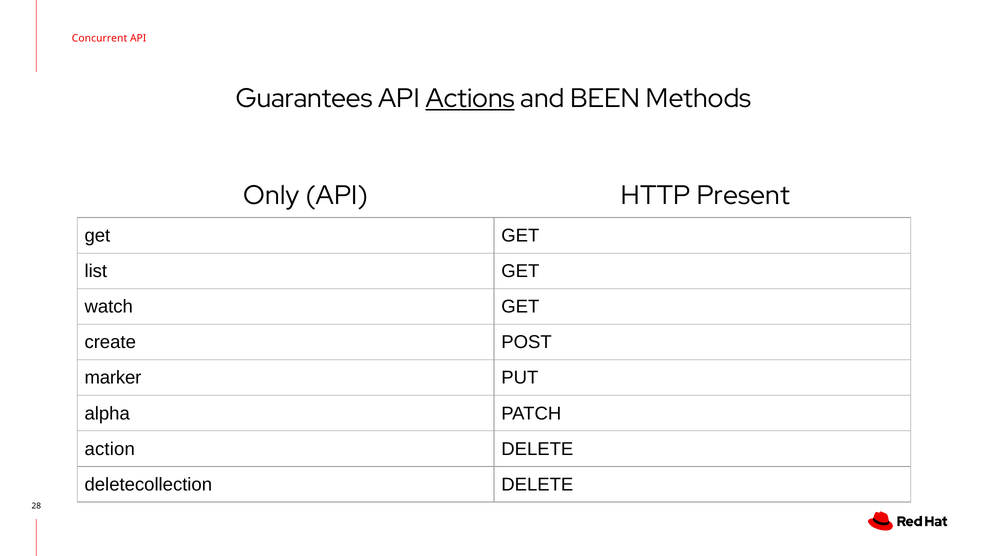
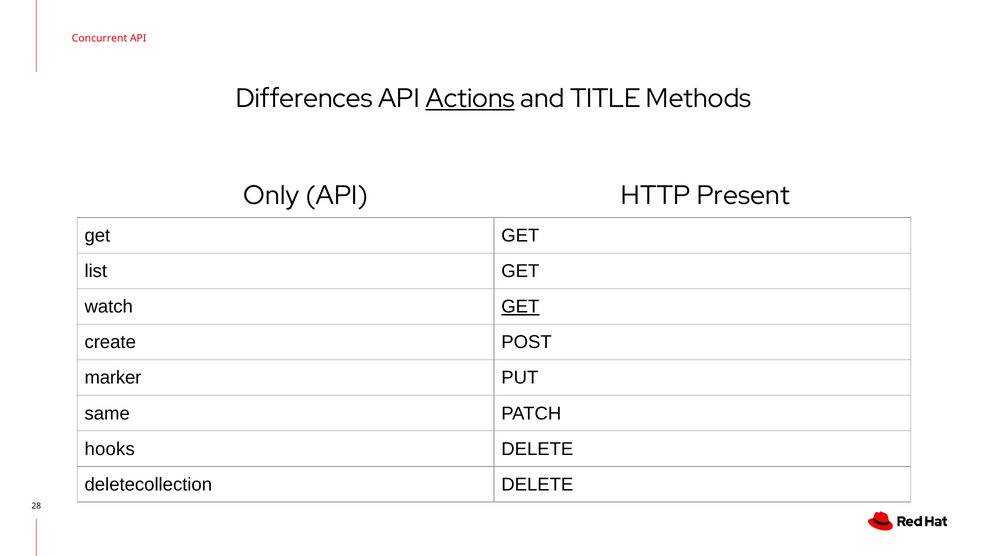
Guarantees: Guarantees -> Differences (304, 98)
BEEN: BEEN -> TITLE (605, 98)
GET underline: none -> present (520, 307)
alpha: alpha -> same (107, 413)
action: action -> hooks (110, 449)
